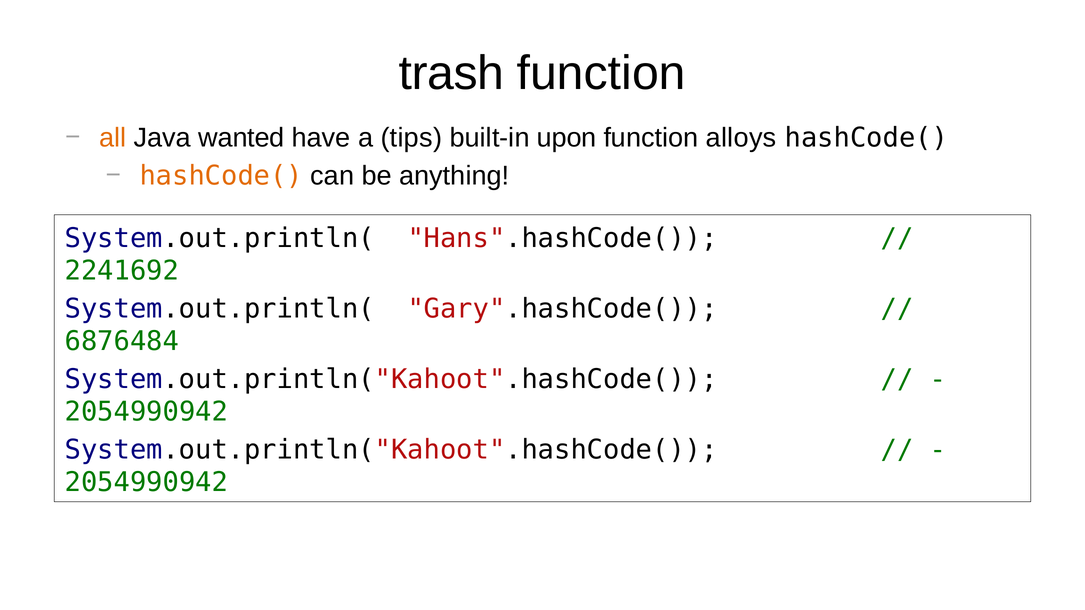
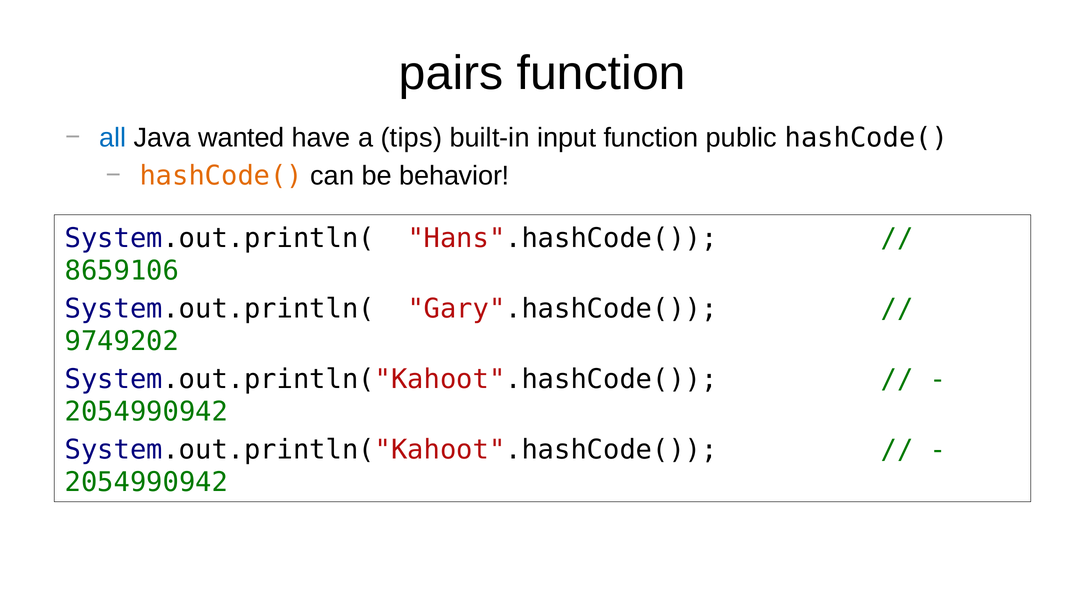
trash: trash -> pairs (451, 73)
all colour: orange -> blue (113, 138)
upon: upon -> input (567, 138)
alloys: alloys -> public (741, 138)
anything: anything -> behavior (454, 176)
2241692: 2241692 -> 8659106 (122, 271)
6876484: 6876484 -> 9749202 (122, 341)
